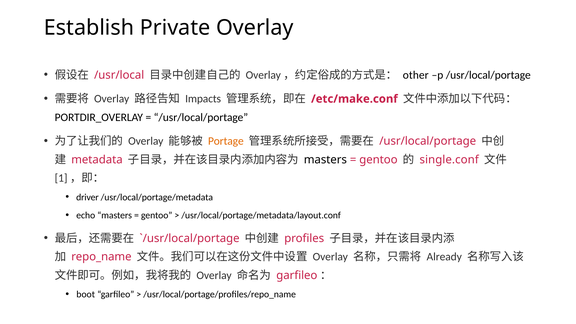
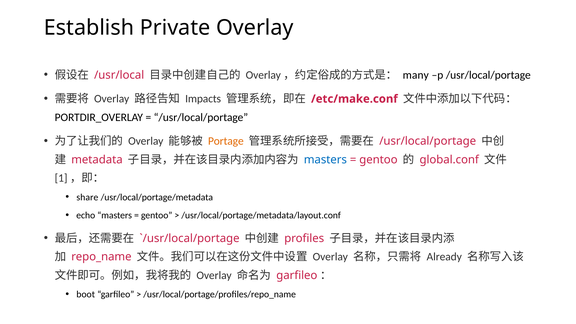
other: other -> many (416, 75)
masters colour: black -> blue (325, 160)
single.conf: single.conf -> global.conf (449, 160)
driver: driver -> share (87, 197)
